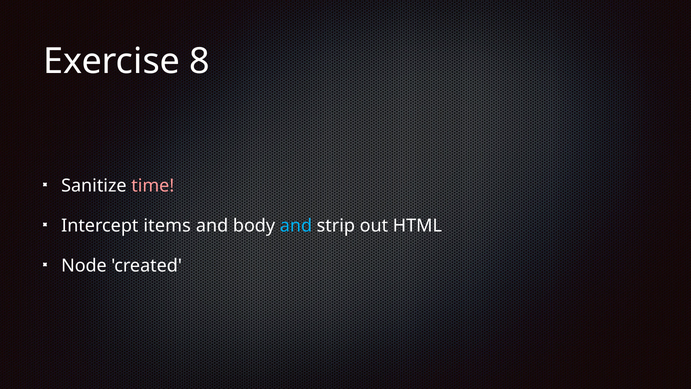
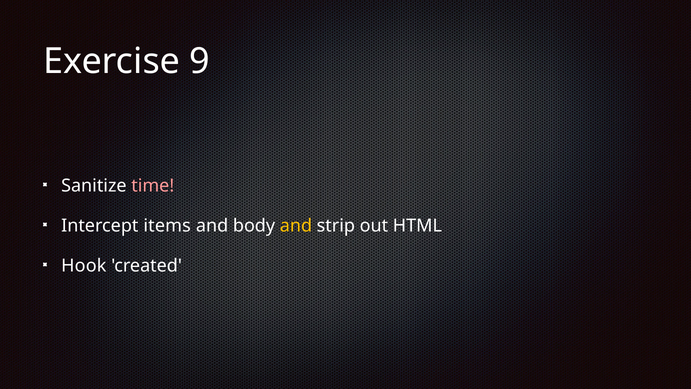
8: 8 -> 9 (200, 61)
and colour: light blue -> yellow (296, 226)
Node: Node -> Hook (84, 266)
